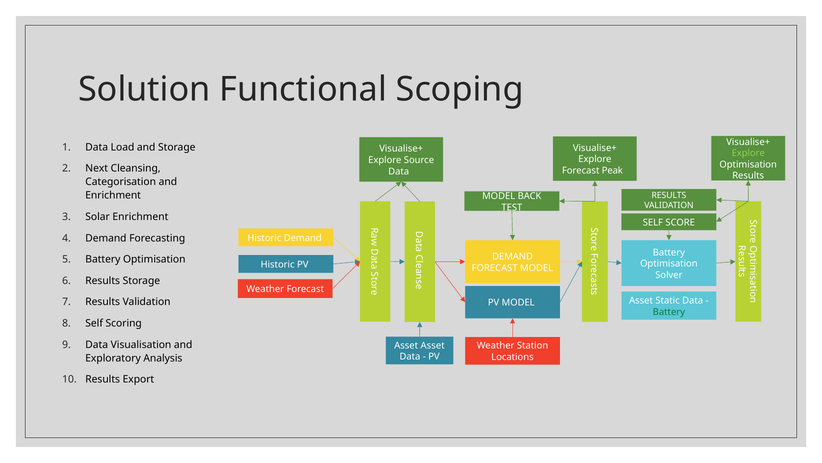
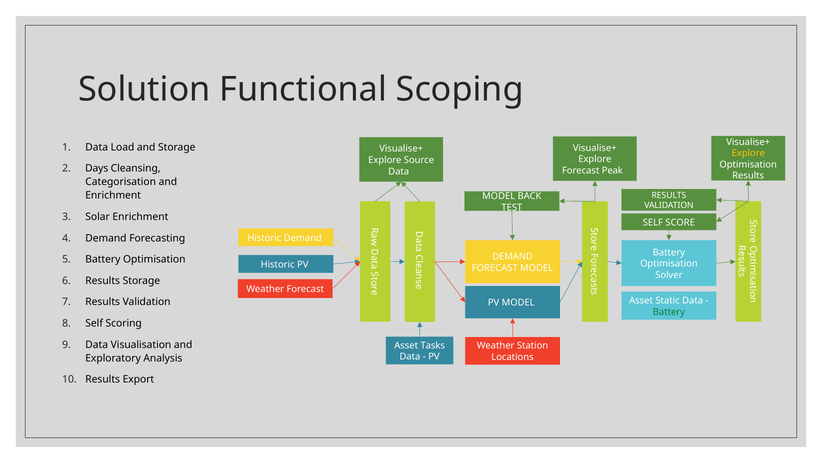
Explore colour: light green -> yellow (748, 153)
Next: Next -> Days (97, 168)
Asset Asset: Asset -> Tasks (433, 345)
